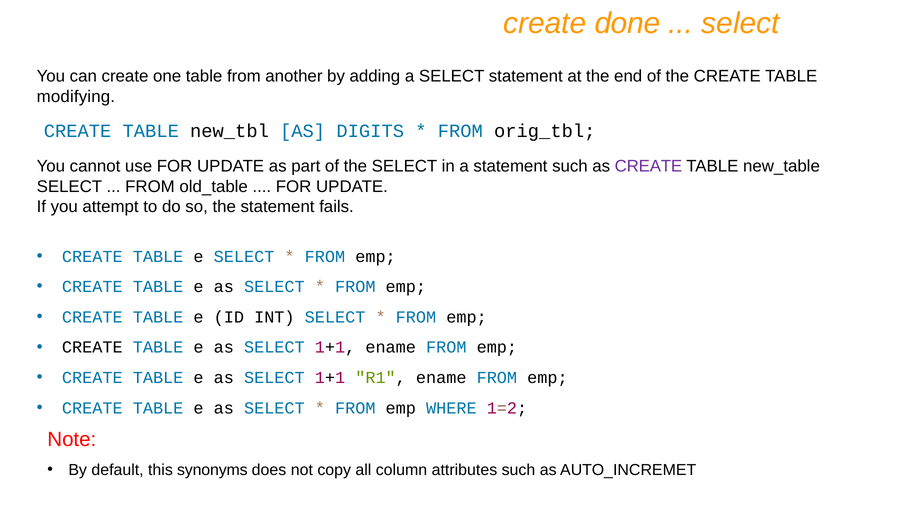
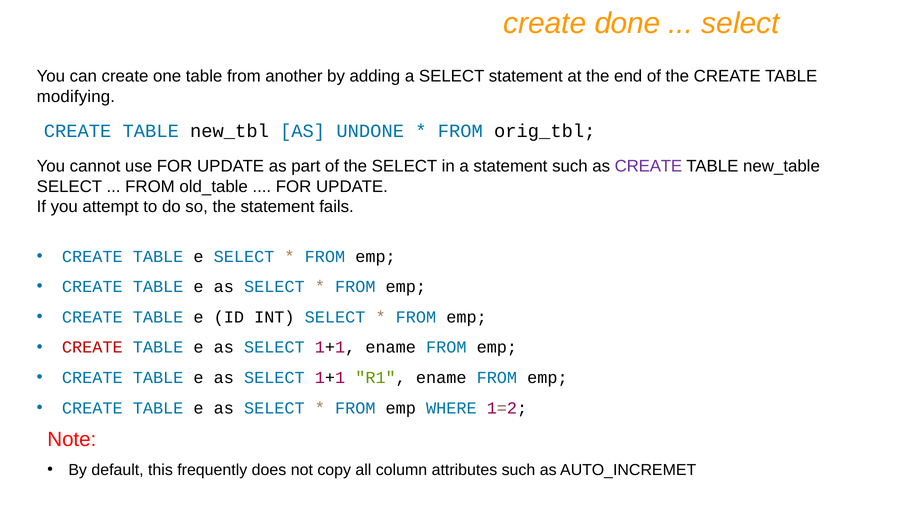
DIGITS: DIGITS -> UNDONE (370, 131)
CREATE colour: black -> red (92, 348)
synonyms: synonyms -> frequently (212, 470)
